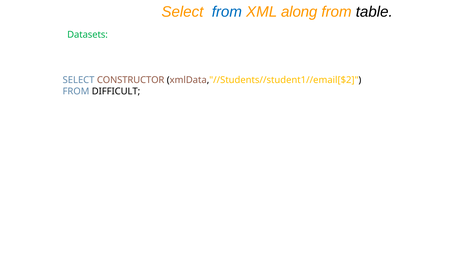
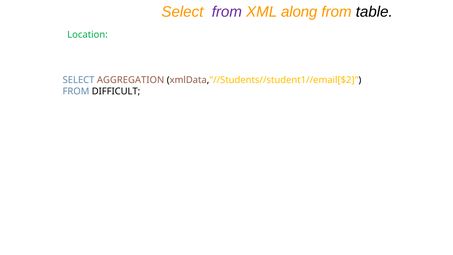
from colour: blue -> purple (227, 12)
Datasets: Datasets -> Location (87, 35)
CONSTRUCTOR: CONSTRUCTOR -> AGGREGATION (131, 80)
